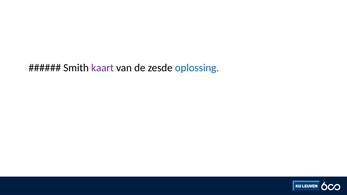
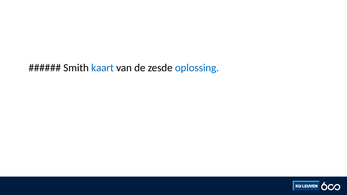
kaart colour: purple -> blue (103, 68)
